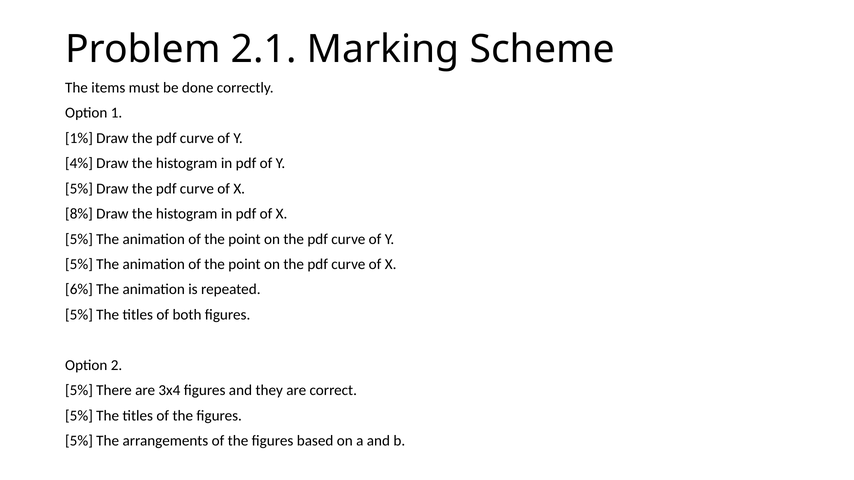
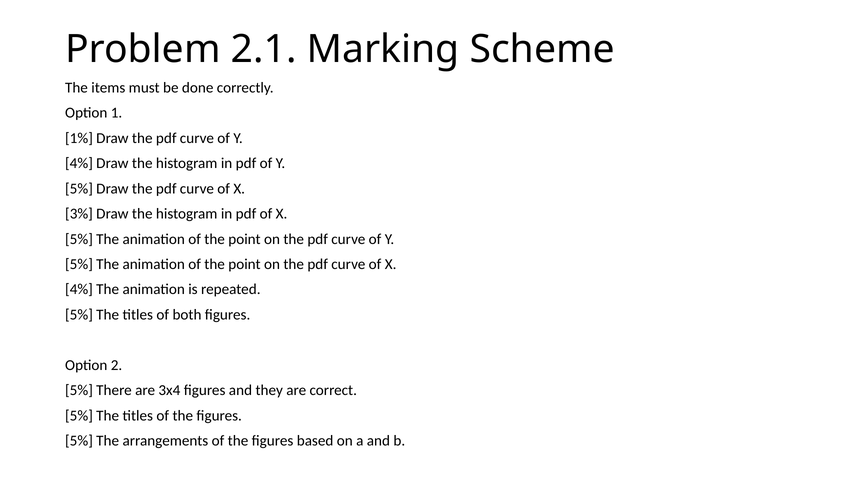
8%: 8% -> 3% (79, 214)
6%: 6% -> 4% (79, 290)
